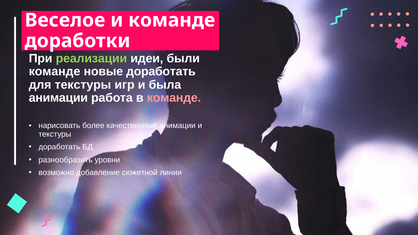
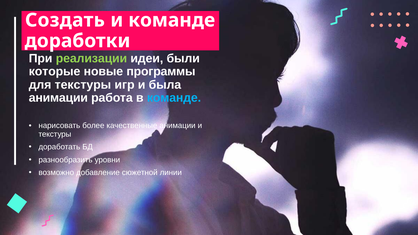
Веселое: Веселое -> Создать (65, 20)
команде: команде -> которые (55, 72)
новые доработать: доработать -> программы (161, 72)
команде colour: pink -> light blue (174, 98)
